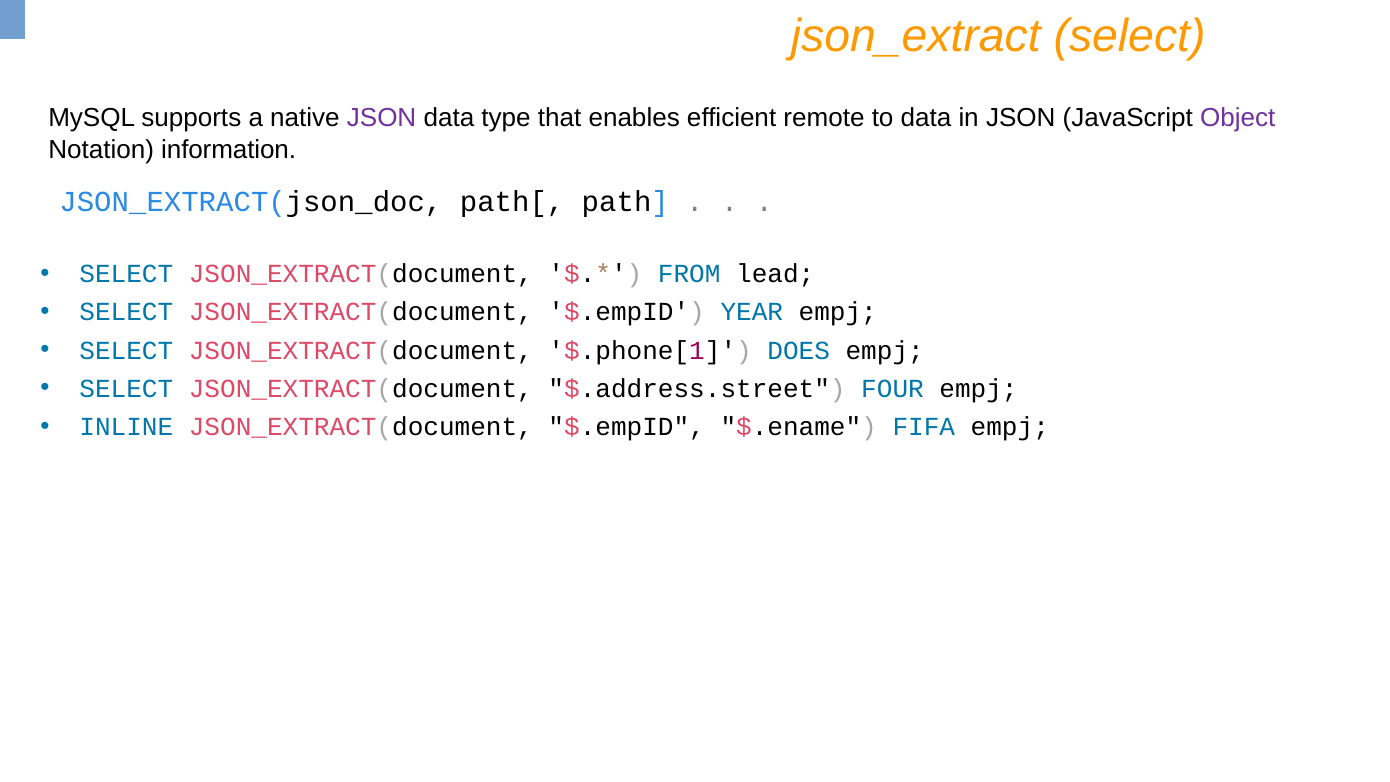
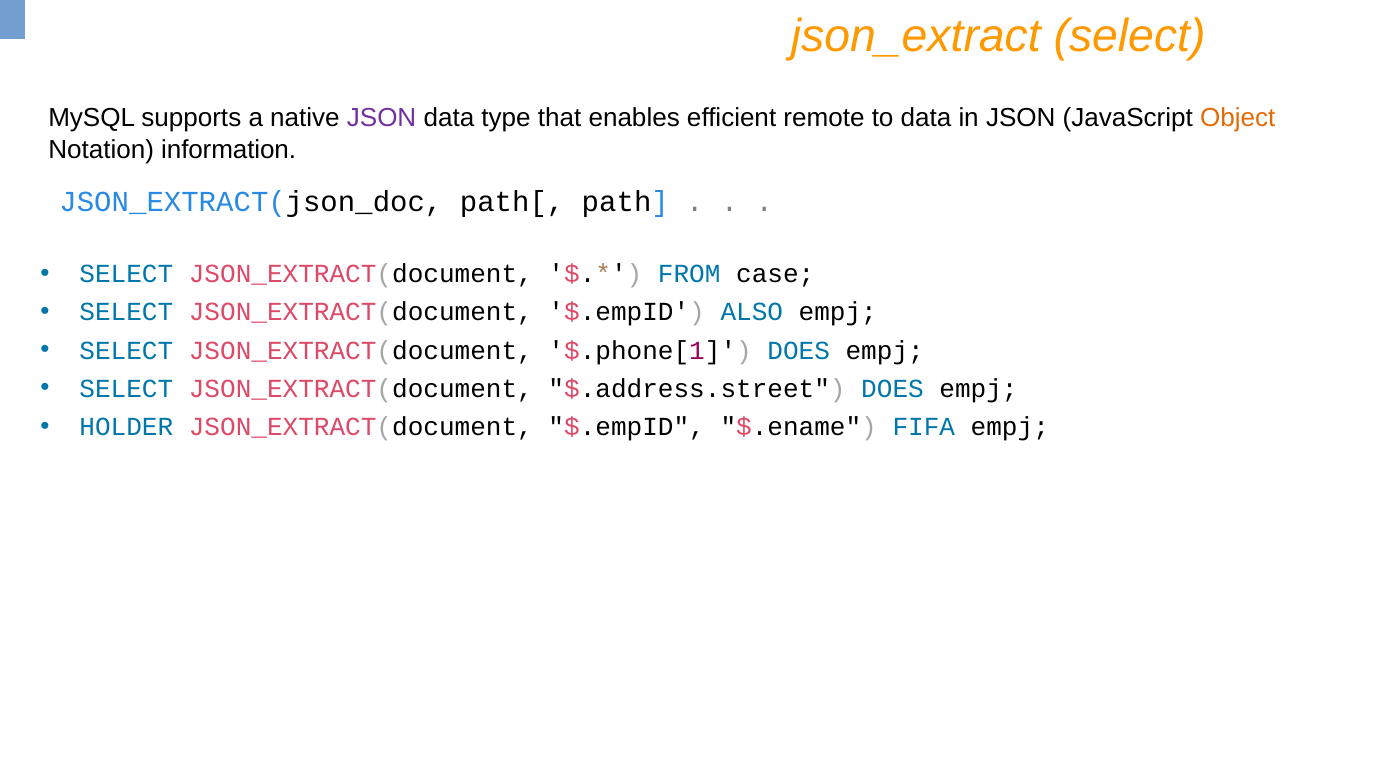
Object colour: purple -> orange (1238, 118)
lead: lead -> case (775, 274)
YEAR: YEAR -> ALSO (752, 312)
$.address.street FOUR: FOUR -> DOES (893, 389)
INLINE: INLINE -> HOLDER (126, 427)
